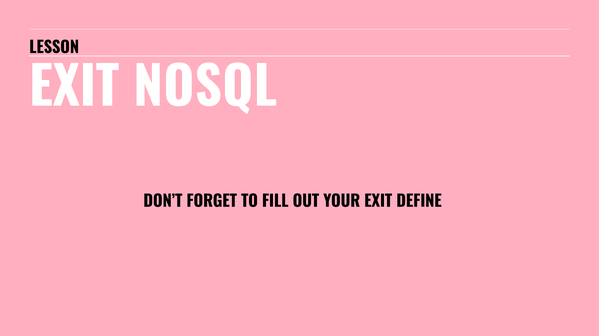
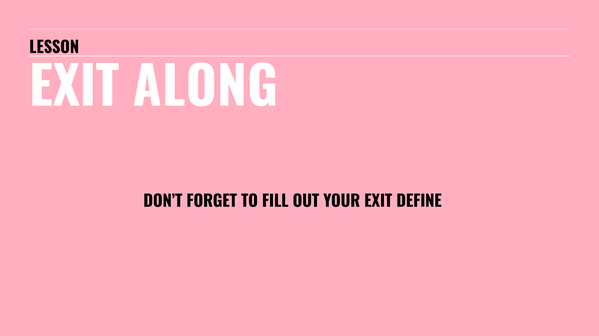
NOSQL: NOSQL -> ALONG (205, 88)
